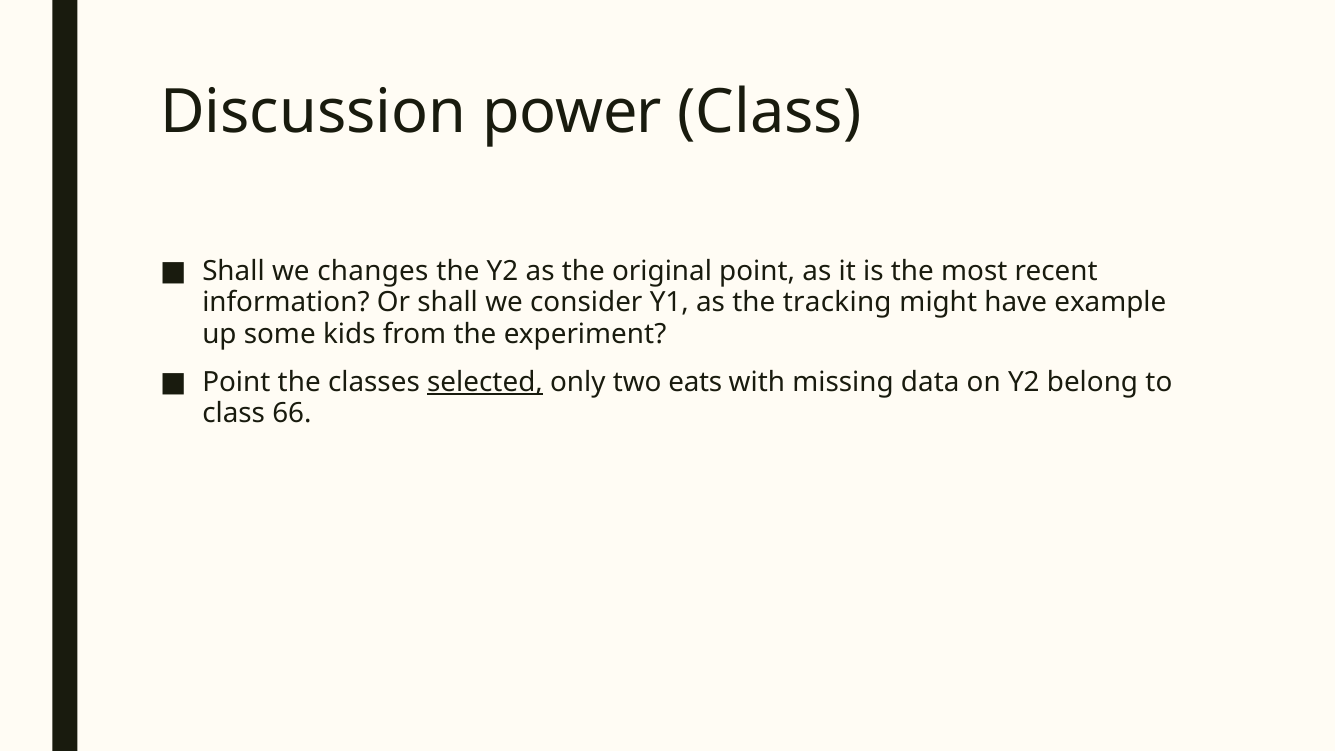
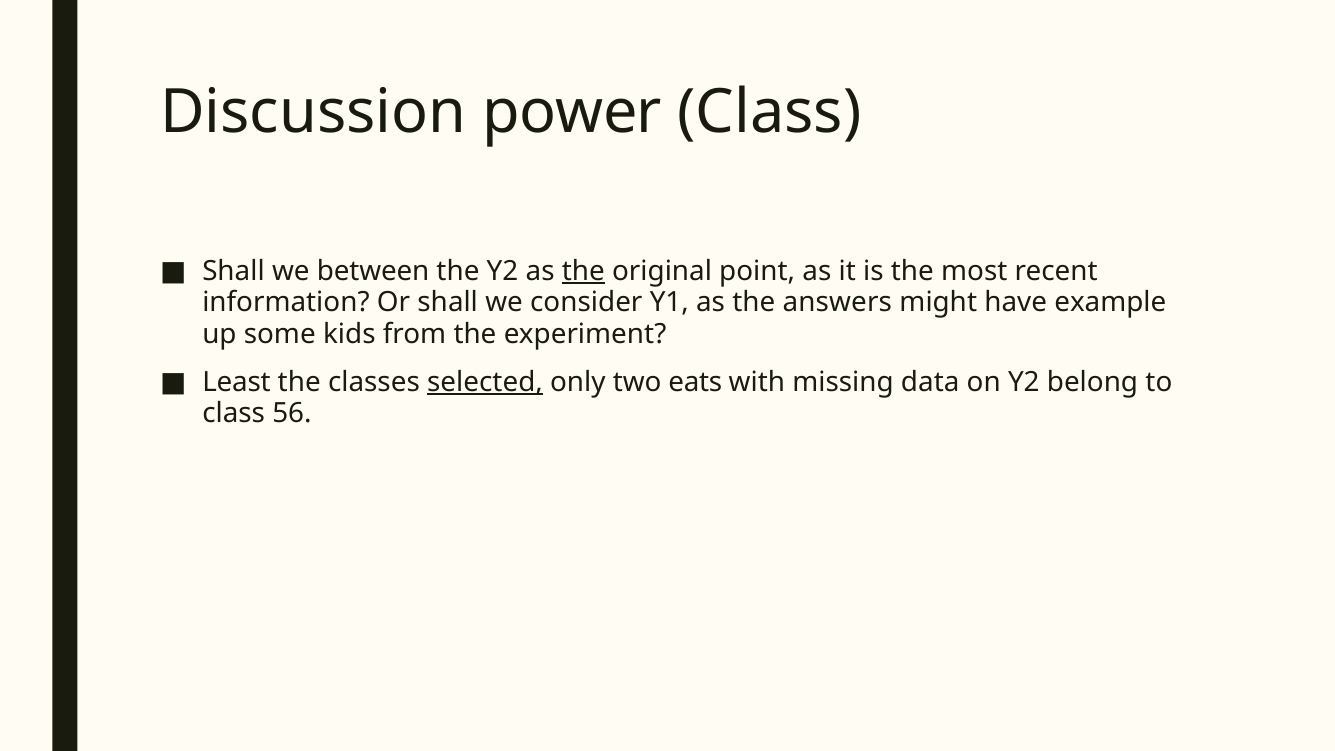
changes: changes -> between (373, 271)
the underline: none -> present (583, 271)
tracking: tracking -> answers (837, 303)
Point: Point -> Least (236, 382)
66: 66 -> 56 (292, 413)
